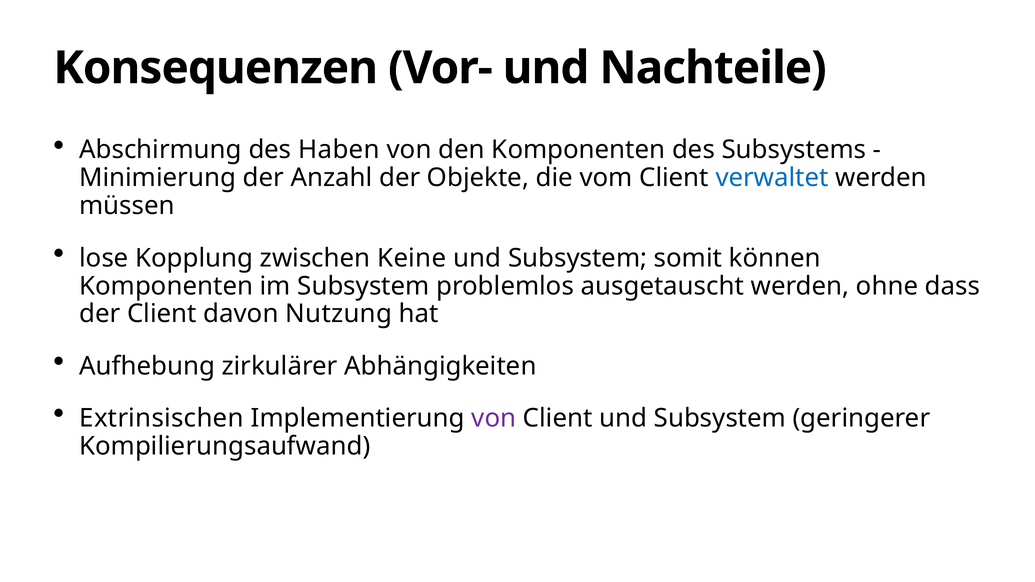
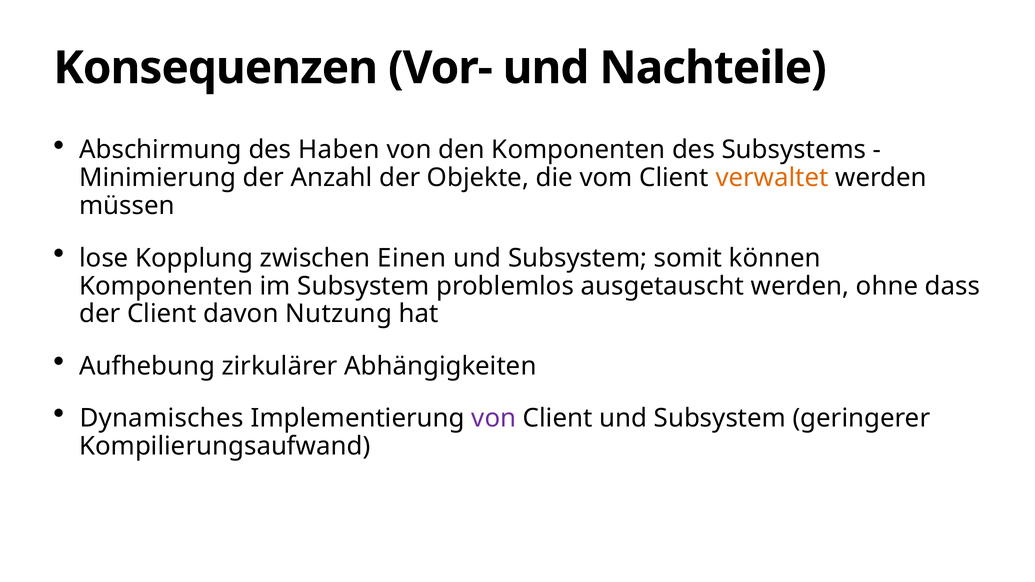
verwaltet colour: blue -> orange (772, 178)
Keine: Keine -> Einen (412, 258)
Extrinsischen: Extrinsischen -> Dynamisches (162, 418)
